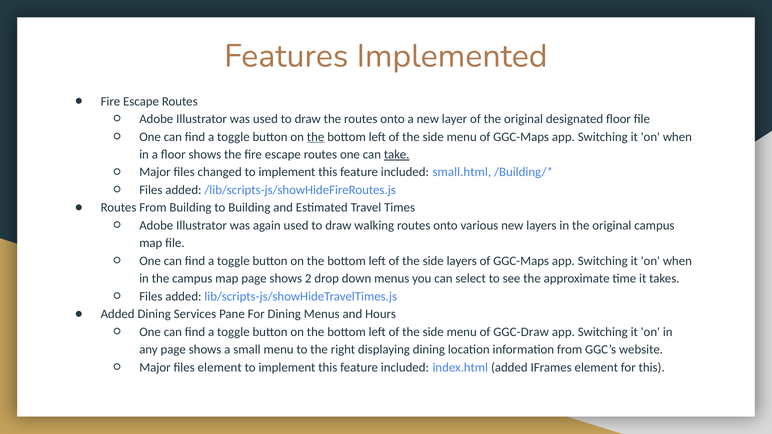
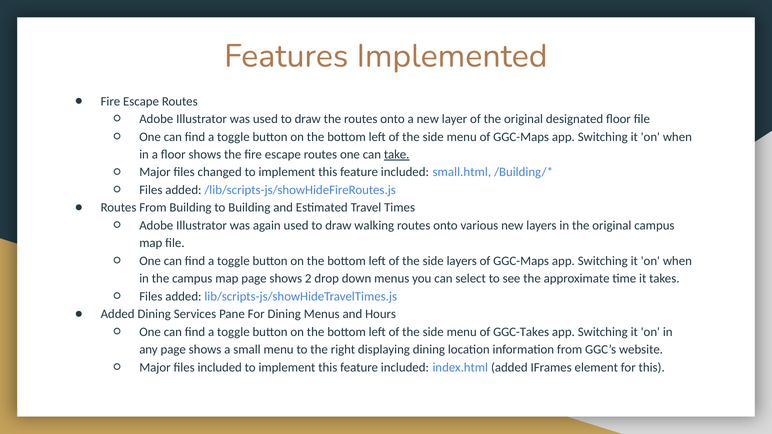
the underline: present -> none (316, 137)
GGC-Draw: GGC-Draw -> GGC-Takes (521, 332)
files element: element -> included (220, 368)
